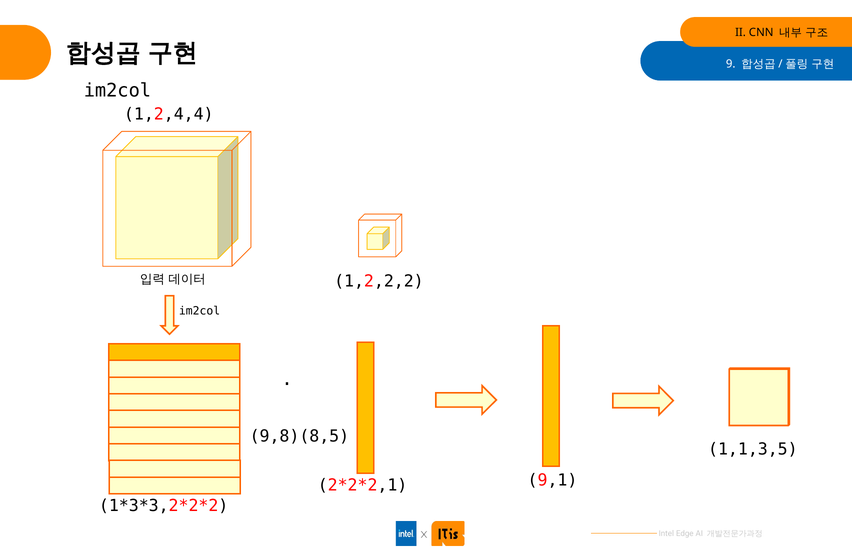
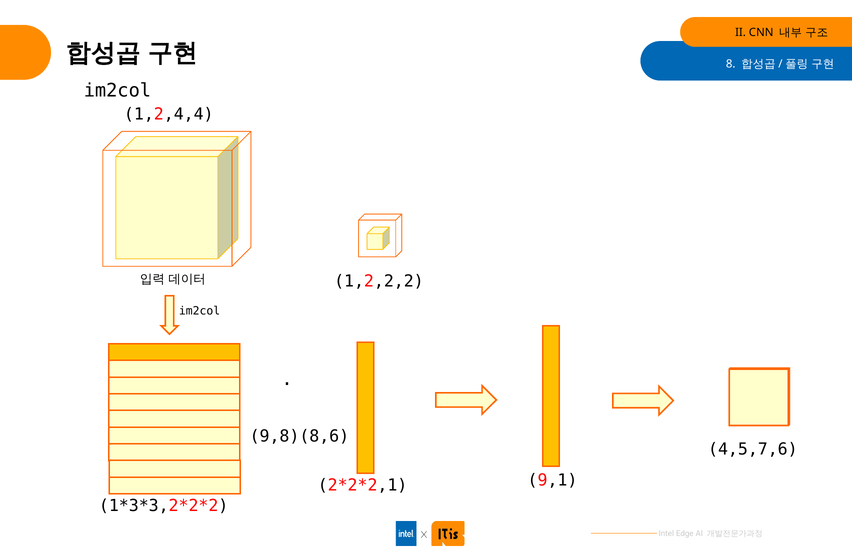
9: 9 -> 8 (731, 64)
9,8)(8,5: 9,8)(8,5 -> 9,8)(8,6 (299, 436)
1,1,3,5: 1,1,3,5 -> 4,5,7,6 (753, 449)
